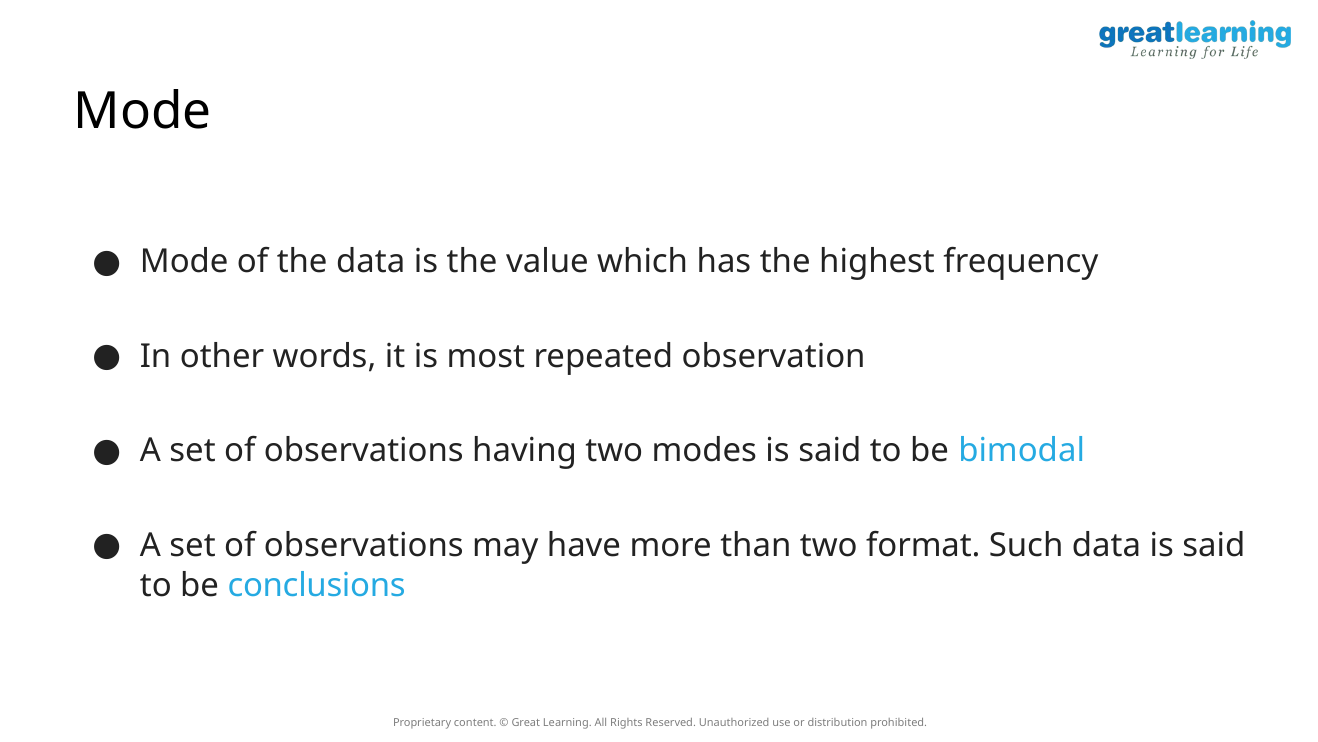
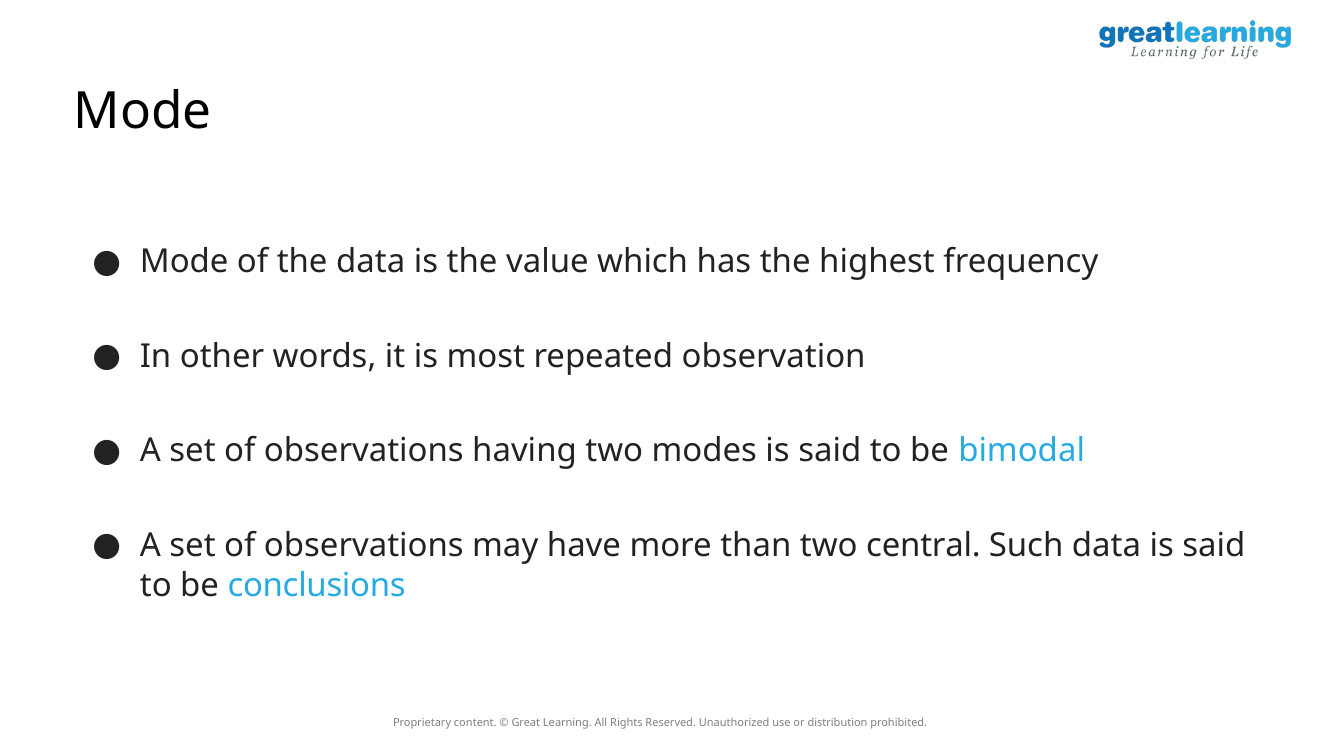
format: format -> central (923, 545)
